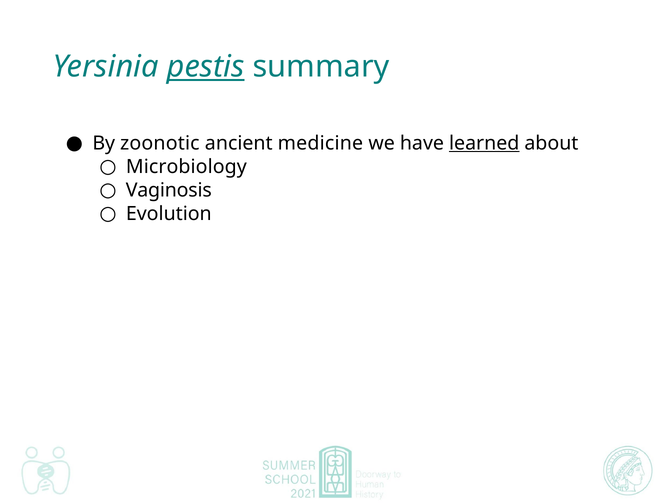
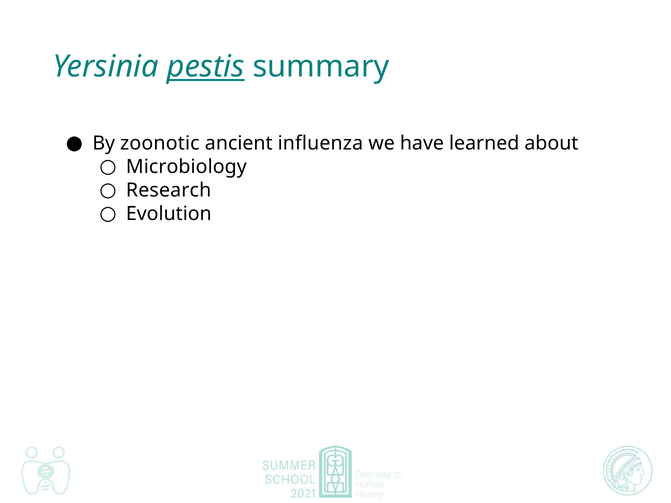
medicine: medicine -> influenza (320, 143)
learned underline: present -> none (484, 143)
Vaginosis: Vaginosis -> Research (169, 190)
